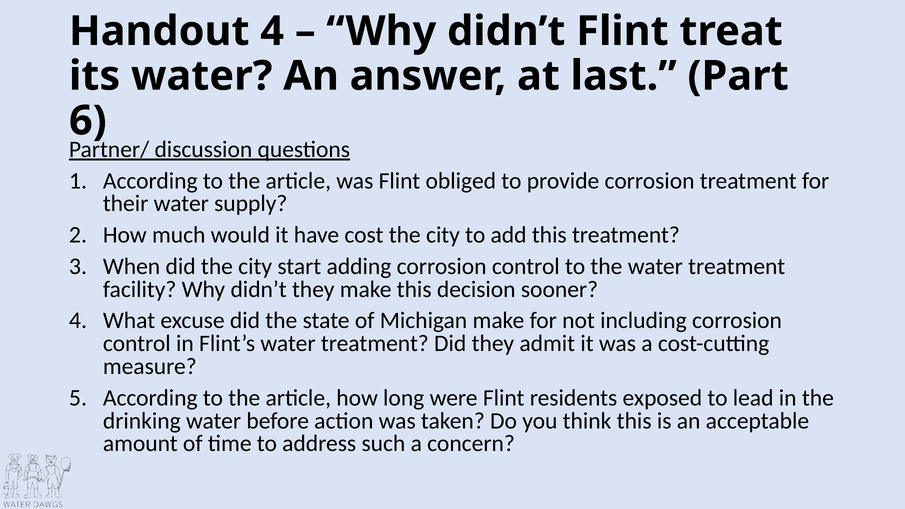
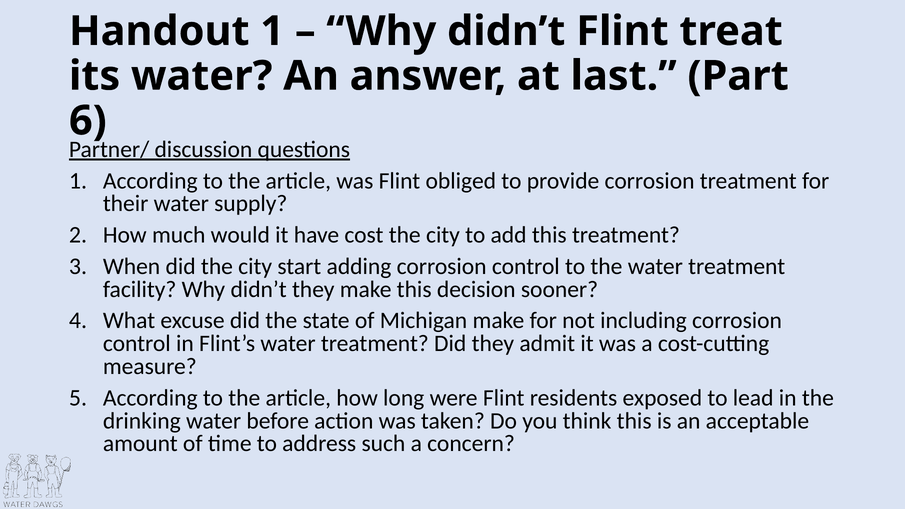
Handout 4: 4 -> 1 (272, 31)
